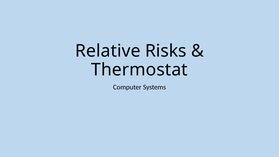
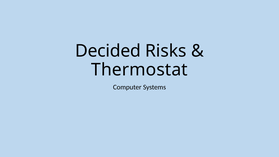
Relative: Relative -> Decided (108, 51)
